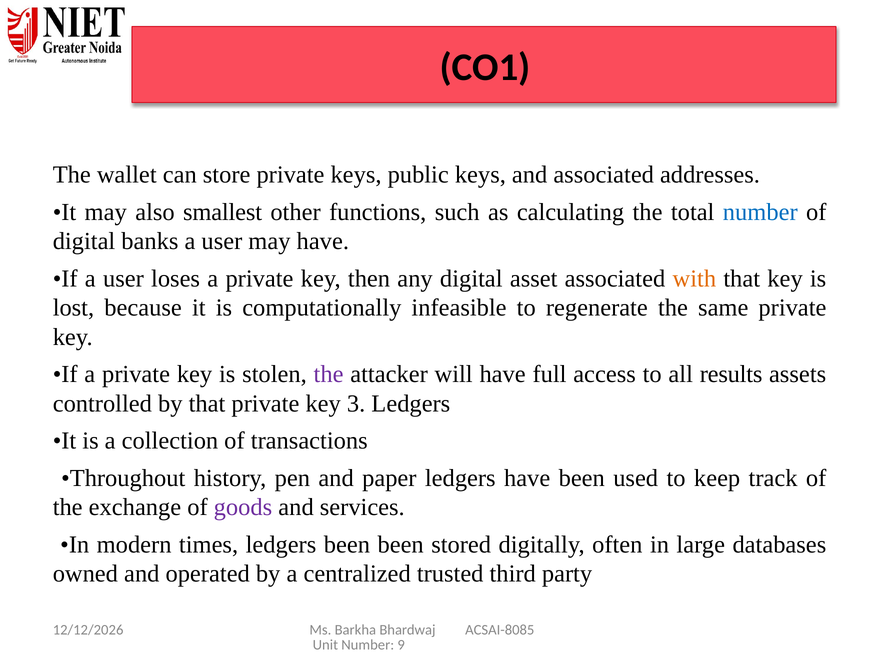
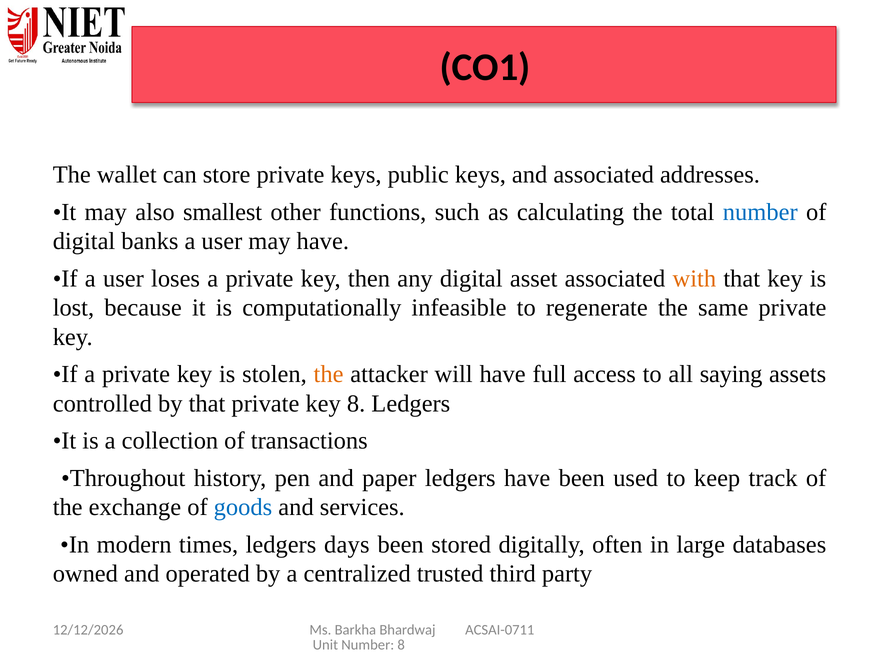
the colour: purple -> orange (329, 374)
results: results -> saying (731, 374)
key 3: 3 -> 8 (356, 404)
goods colour: purple -> blue (243, 507)
ledgers been: been -> days (347, 545)
ACSAI-8085: ACSAI-8085 -> ACSAI-0711 (500, 630)
Number 9: 9 -> 8 (401, 645)
